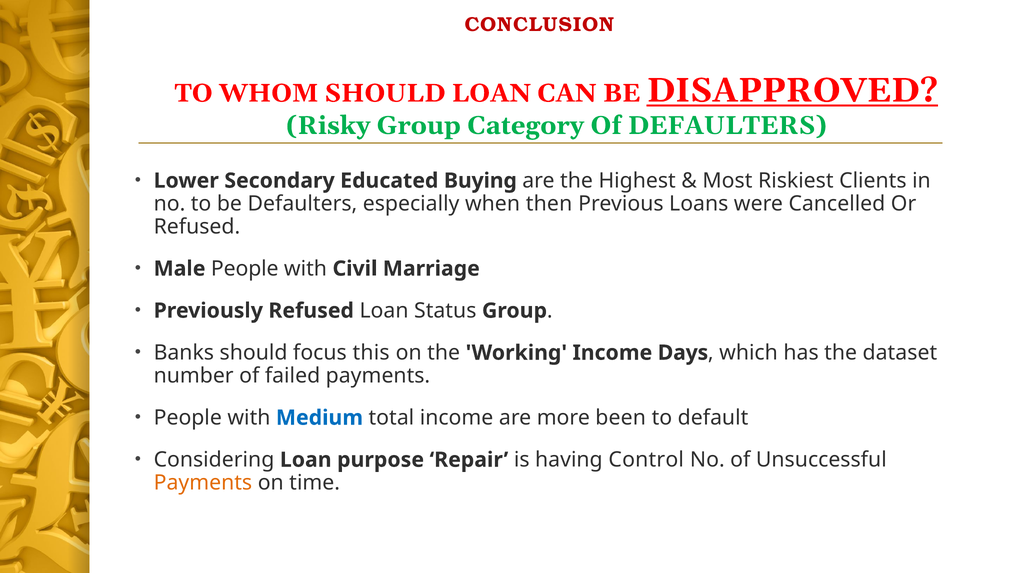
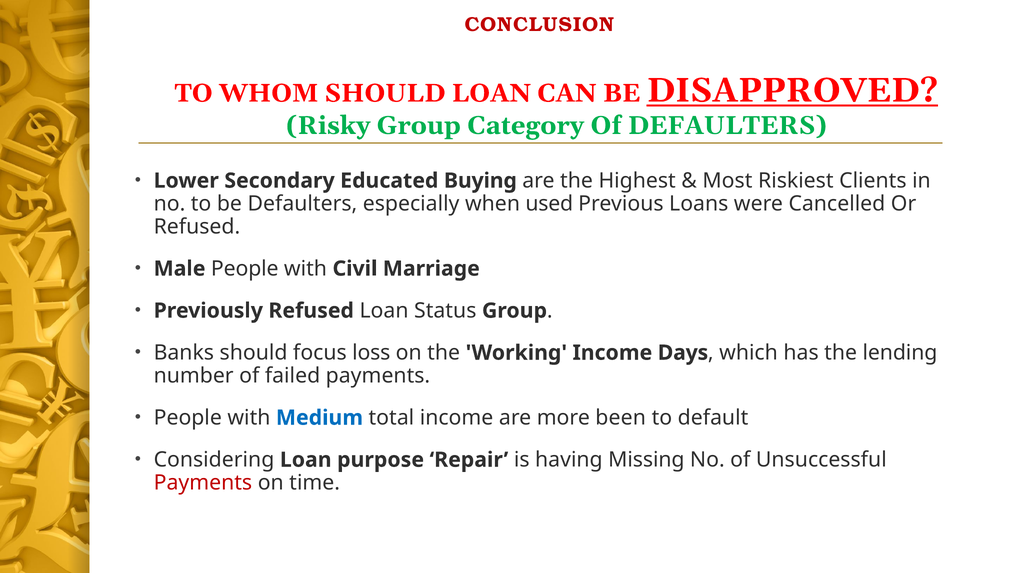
then: then -> used (549, 204)
this: this -> loss (371, 353)
dataset: dataset -> lending (900, 353)
Control: Control -> Missing (646, 460)
Payments colour: orange -> red (203, 483)
